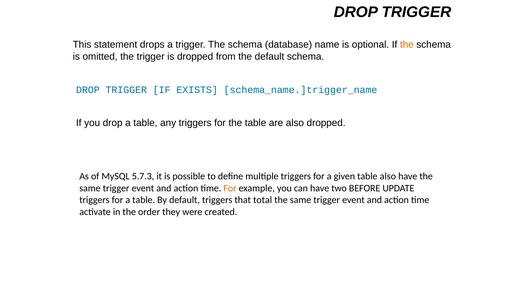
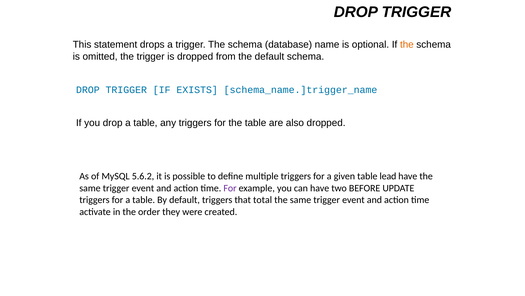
5.7.3: 5.7.3 -> 5.6.2 (143, 176)
table also: also -> lead (388, 176)
For colour: orange -> purple (230, 188)
